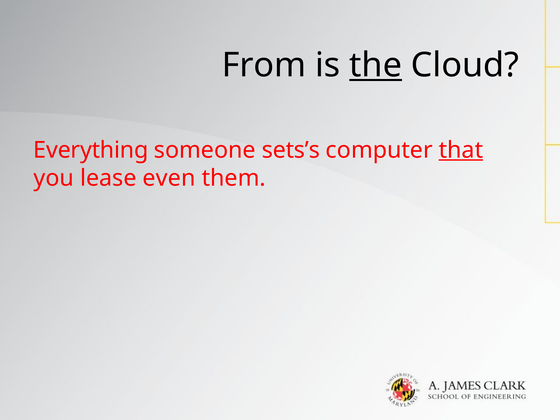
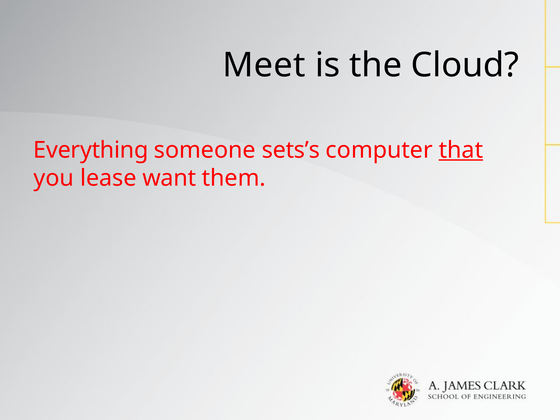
From: From -> Meet (264, 65)
the underline: present -> none (376, 65)
even: even -> want (169, 178)
